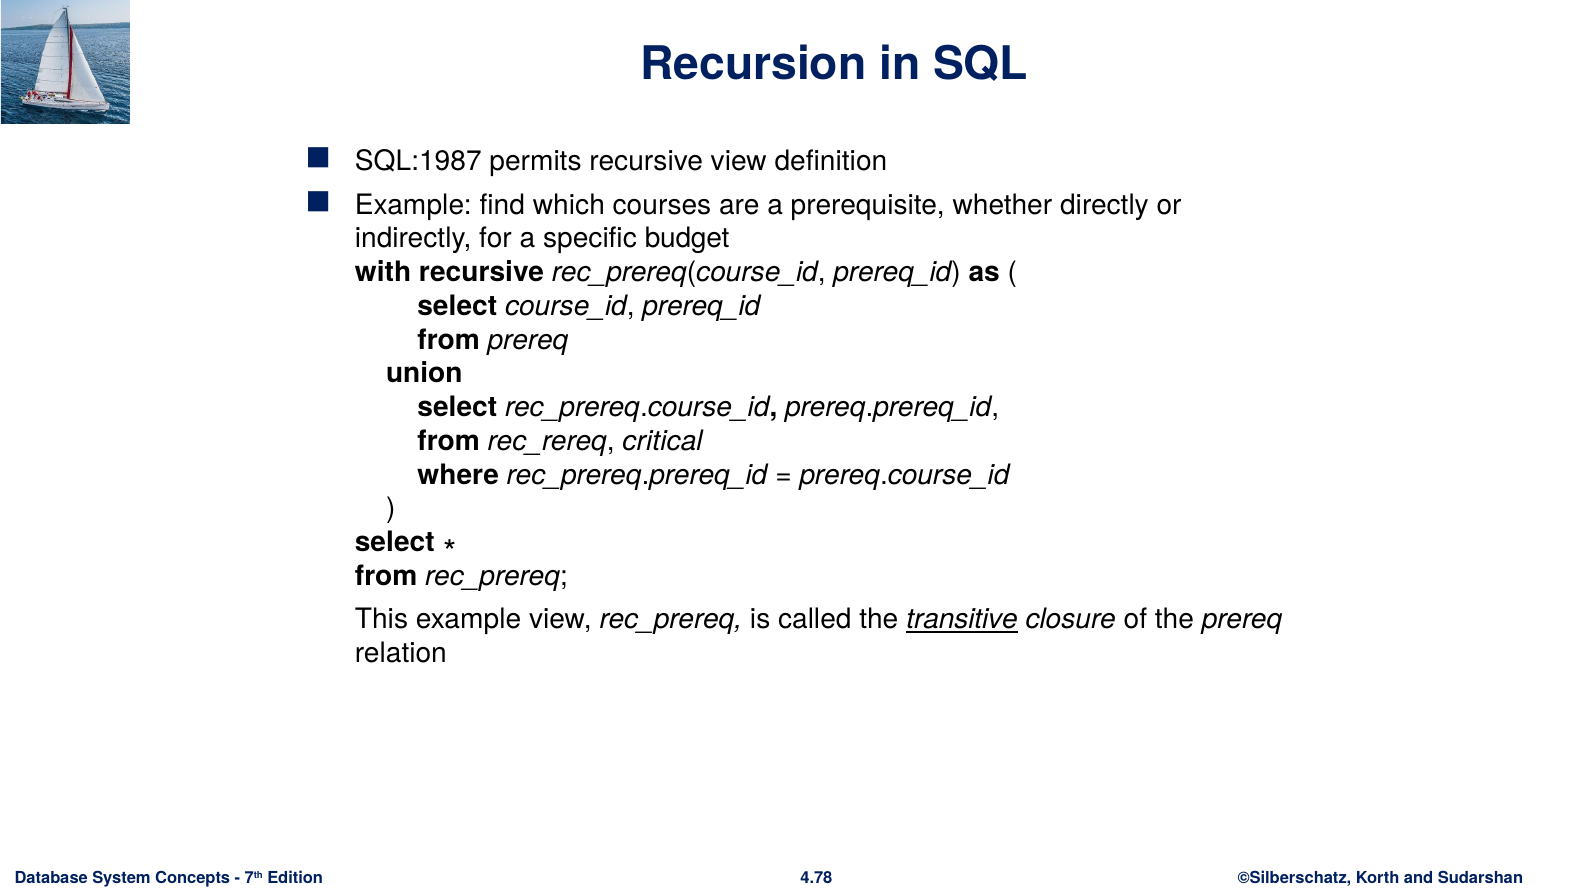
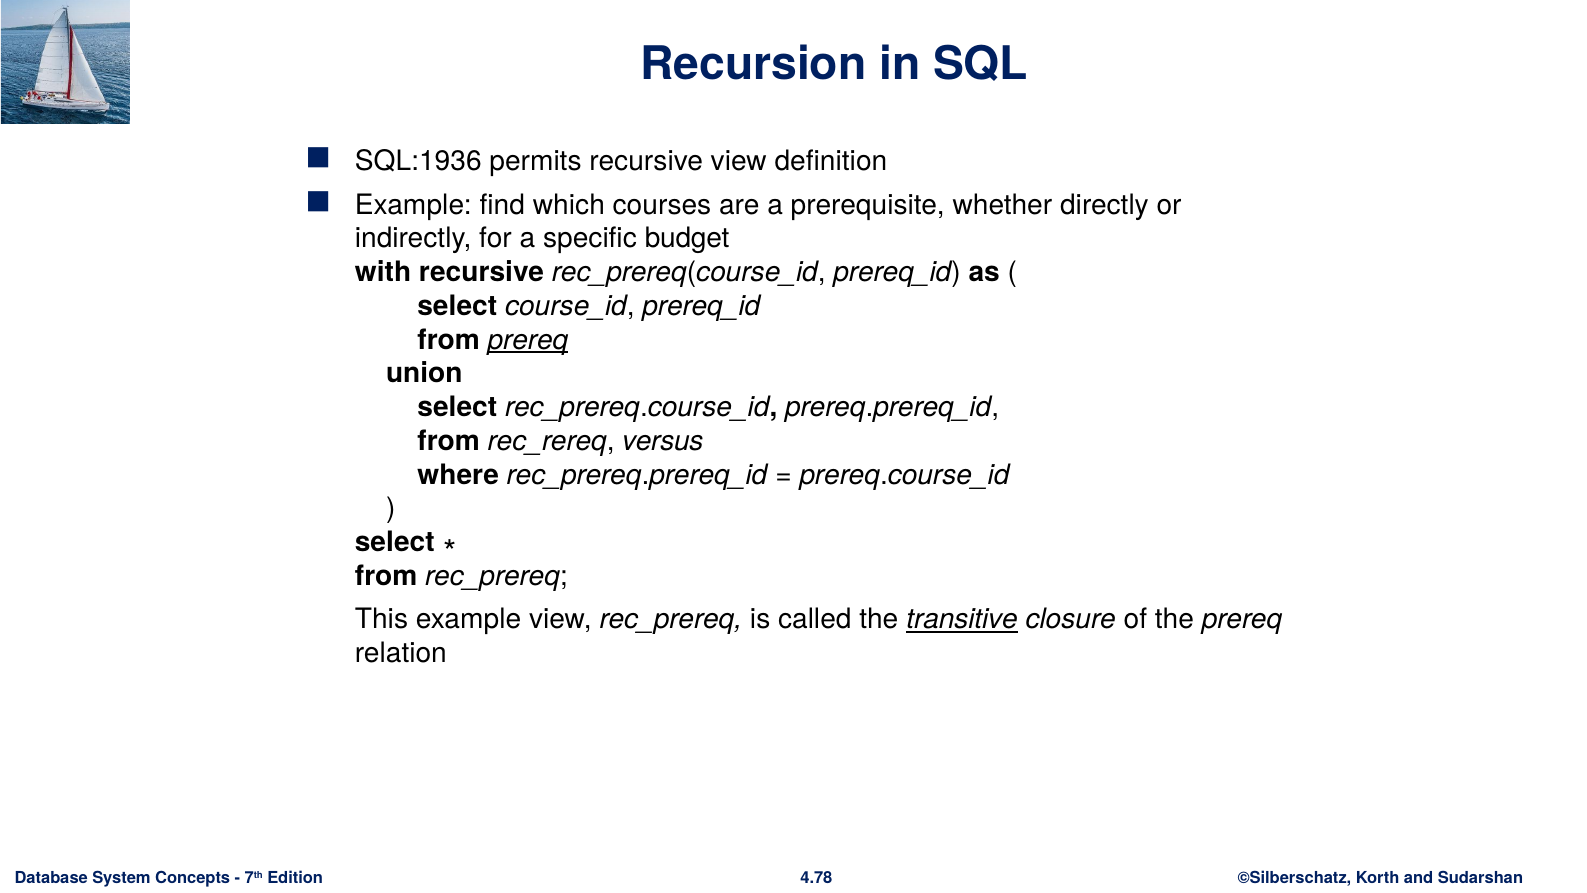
SQL:1987: SQL:1987 -> SQL:1936 (418, 161)
prereq underline: none -> present (528, 340)
critical: critical -> versus (663, 441)
